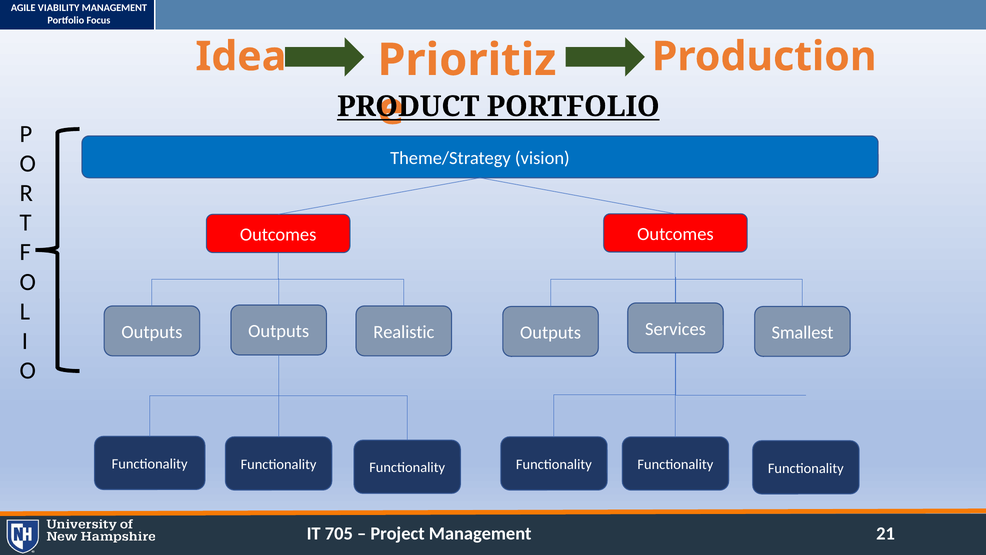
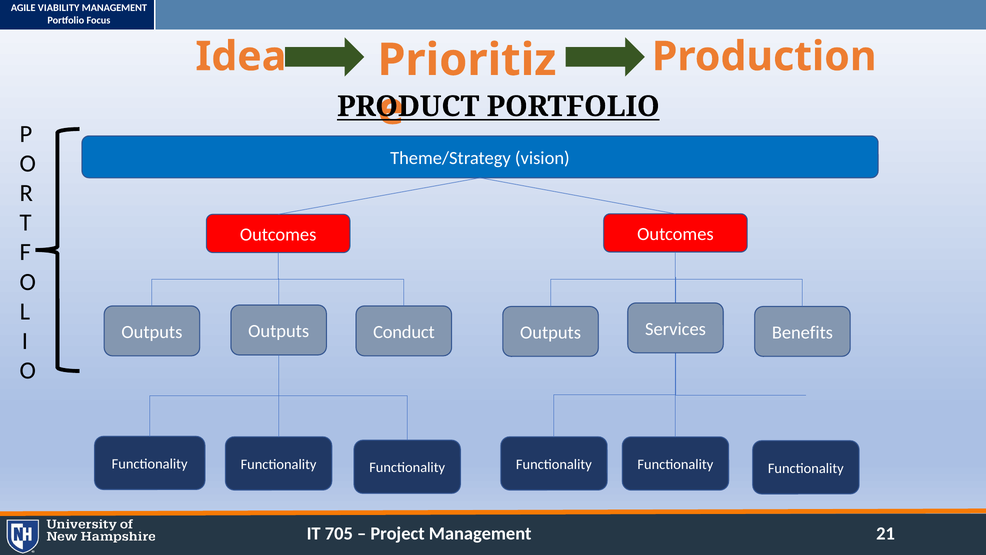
Realistic: Realistic -> Conduct (404, 332)
Smallest: Smallest -> Benefits (802, 332)
